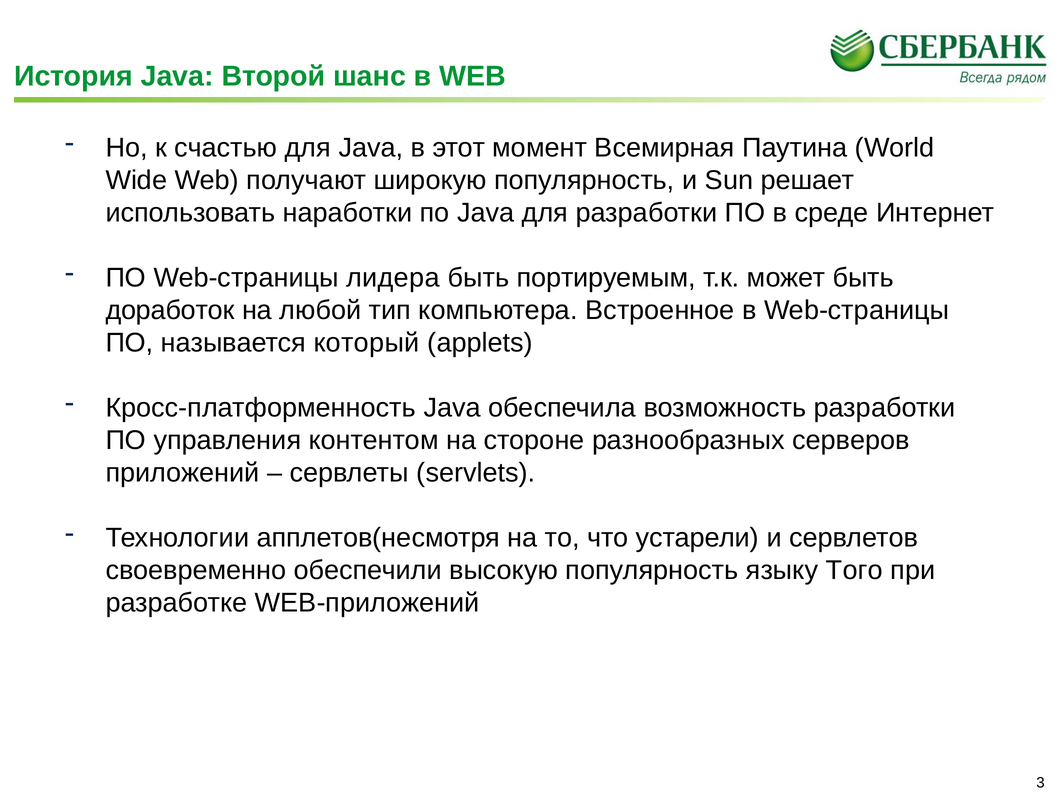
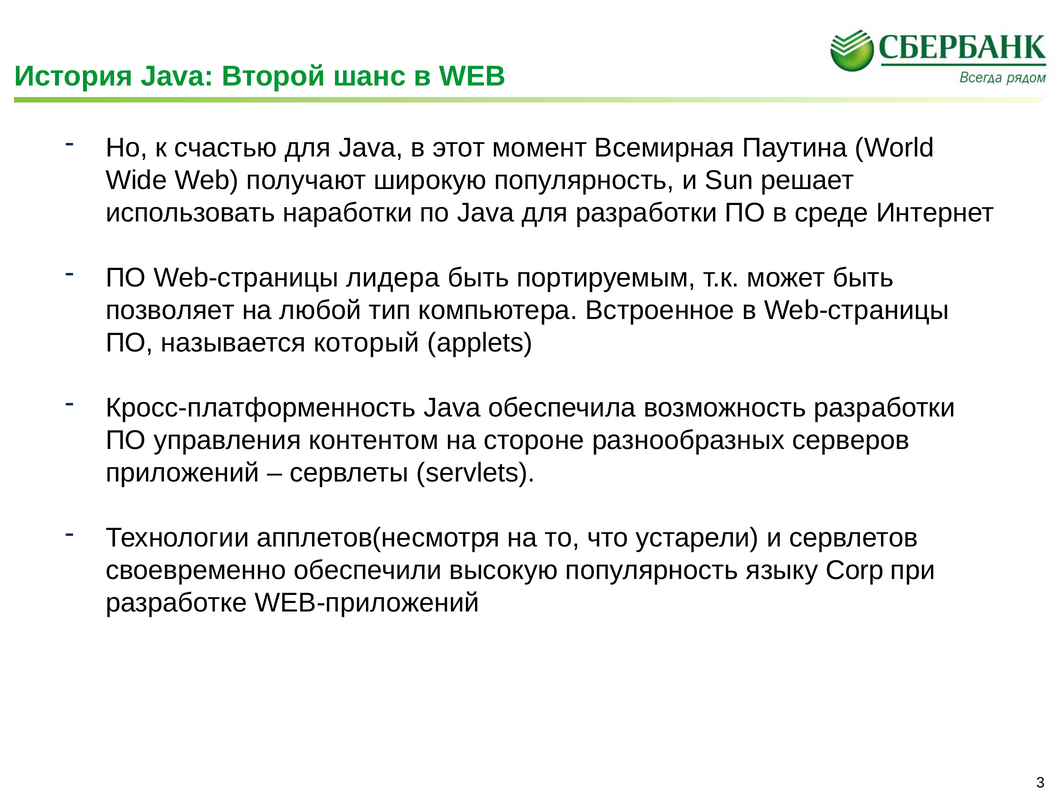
доработок: доработок -> позволяет (170, 310)
Того: Того -> Corp (855, 570)
